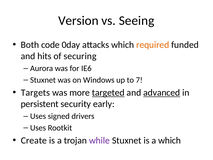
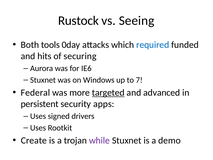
Version: Version -> Rustock (78, 21)
code: code -> tools (50, 45)
required colour: orange -> blue (153, 45)
Targets: Targets -> Federal (35, 92)
advanced underline: present -> none (162, 92)
early: early -> apps (104, 104)
a which: which -> demo (170, 140)
